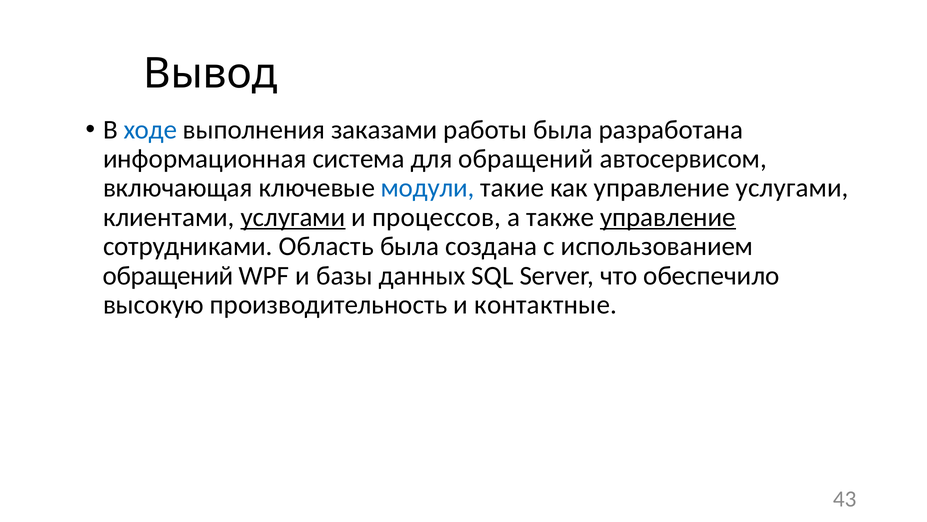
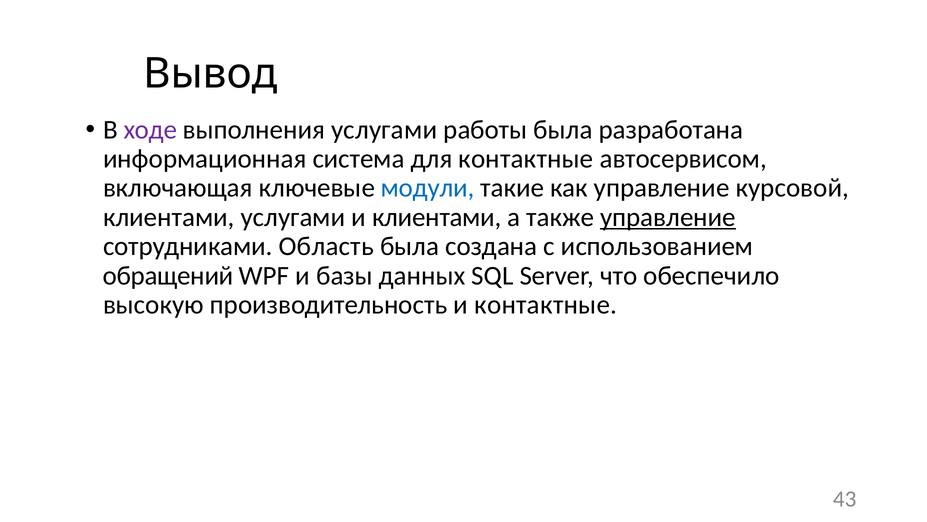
ходе colour: blue -> purple (150, 130)
выполнения заказами: заказами -> услугами (384, 130)
для обращений: обращений -> контактные (526, 159)
управление услугами: услугами -> курсовой (792, 188)
услугами underline: present -> none (293, 217)
и процессов: процессов -> клиентами (437, 217)
